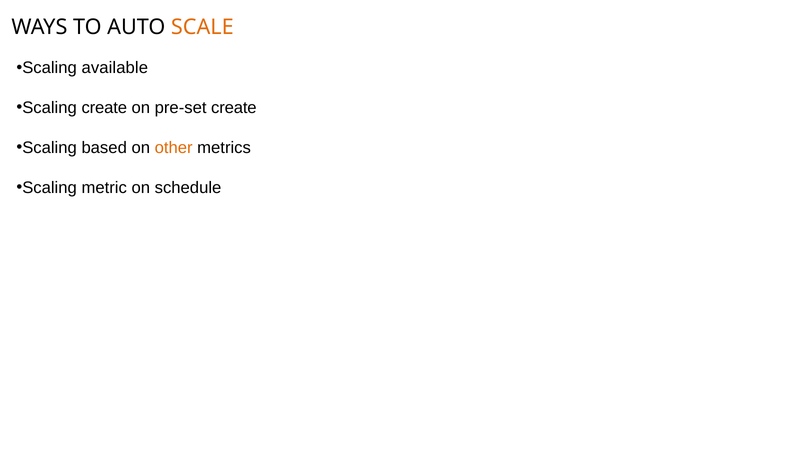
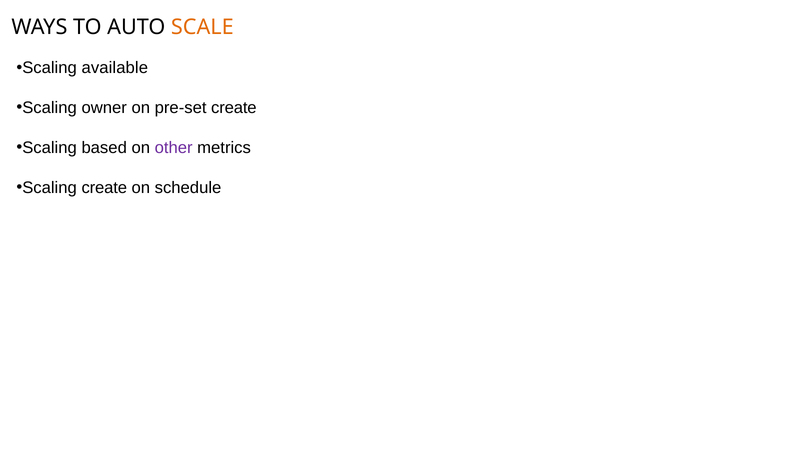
Scaling create: create -> owner (104, 108)
other colour: orange -> purple (174, 148)
Scaling metric: metric -> create (104, 188)
